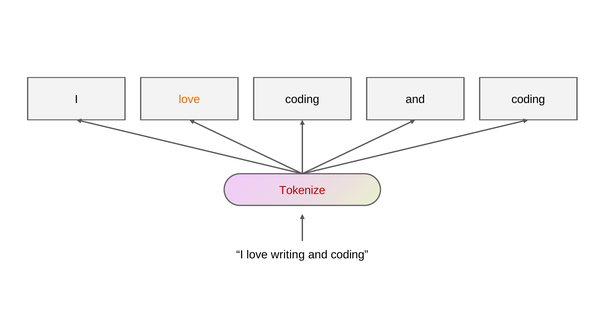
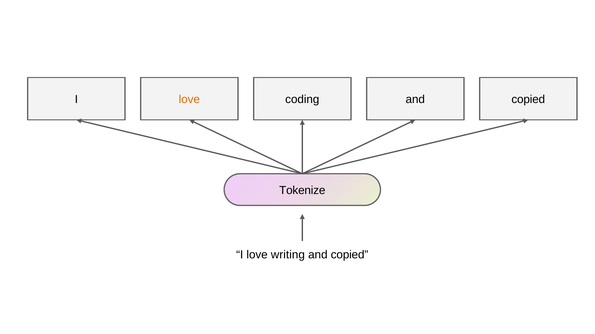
coding and coding: coding -> copied (528, 100)
Tokenize colour: red -> black (302, 191)
coding: coding -> copied (350, 255)
